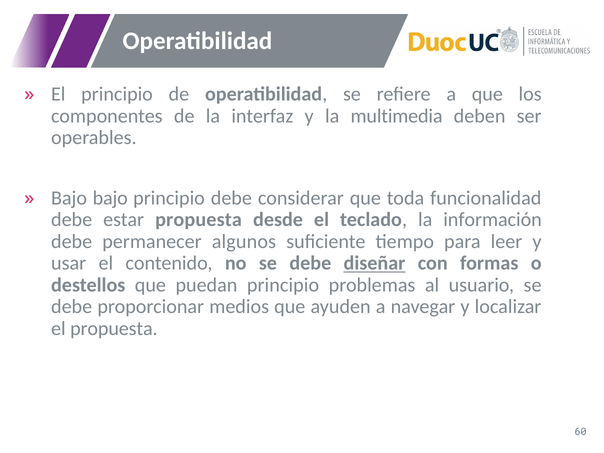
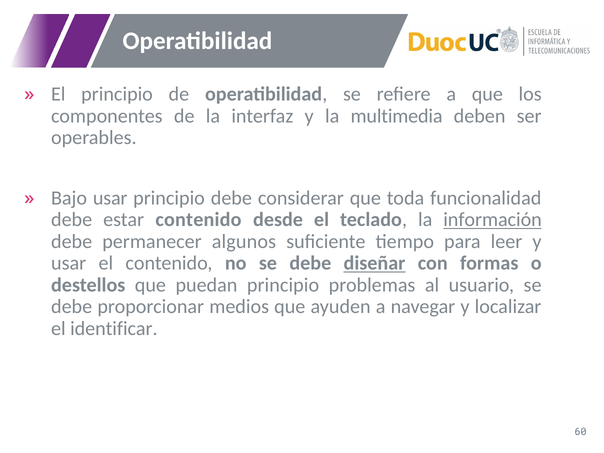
Bajo bajo: bajo -> usar (110, 198)
estar propuesta: propuesta -> contenido (199, 220)
información underline: none -> present (493, 220)
el propuesta: propuesta -> identificar (114, 328)
